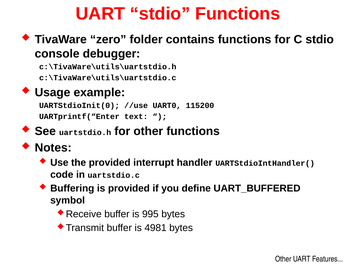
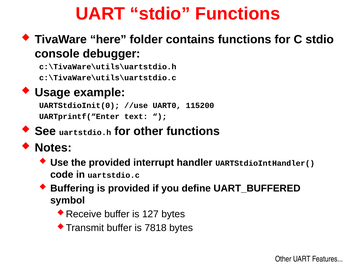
zero: zero -> here (108, 39)
995: 995 -> 127 (150, 214)
4981: 4981 -> 7818 (156, 228)
